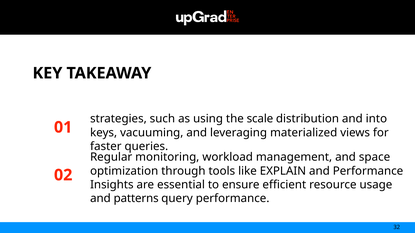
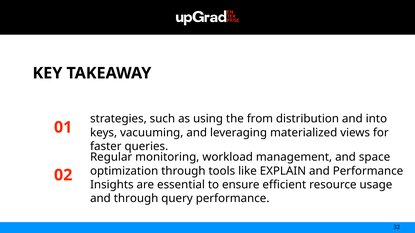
scale: scale -> from (260, 119)
and patterns: patterns -> through (136, 199)
